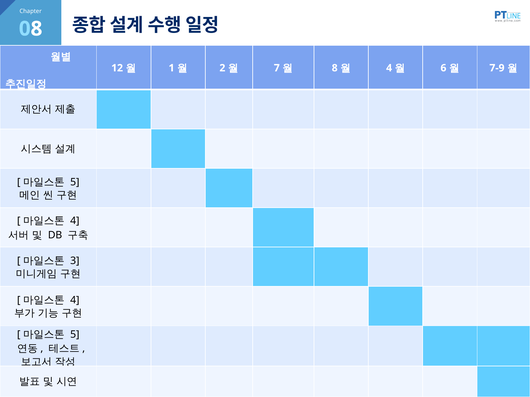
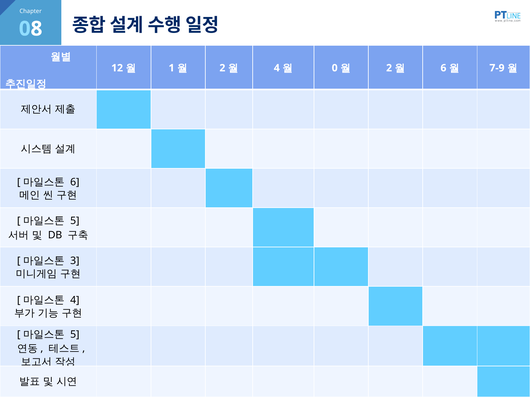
7: 7 -> 4 (277, 68)
8: 8 -> 0 (335, 68)
4: 4 -> 2 (389, 68)
5: 5 -> 6 (75, 182)
4: 4 -> 5 (75, 221)
